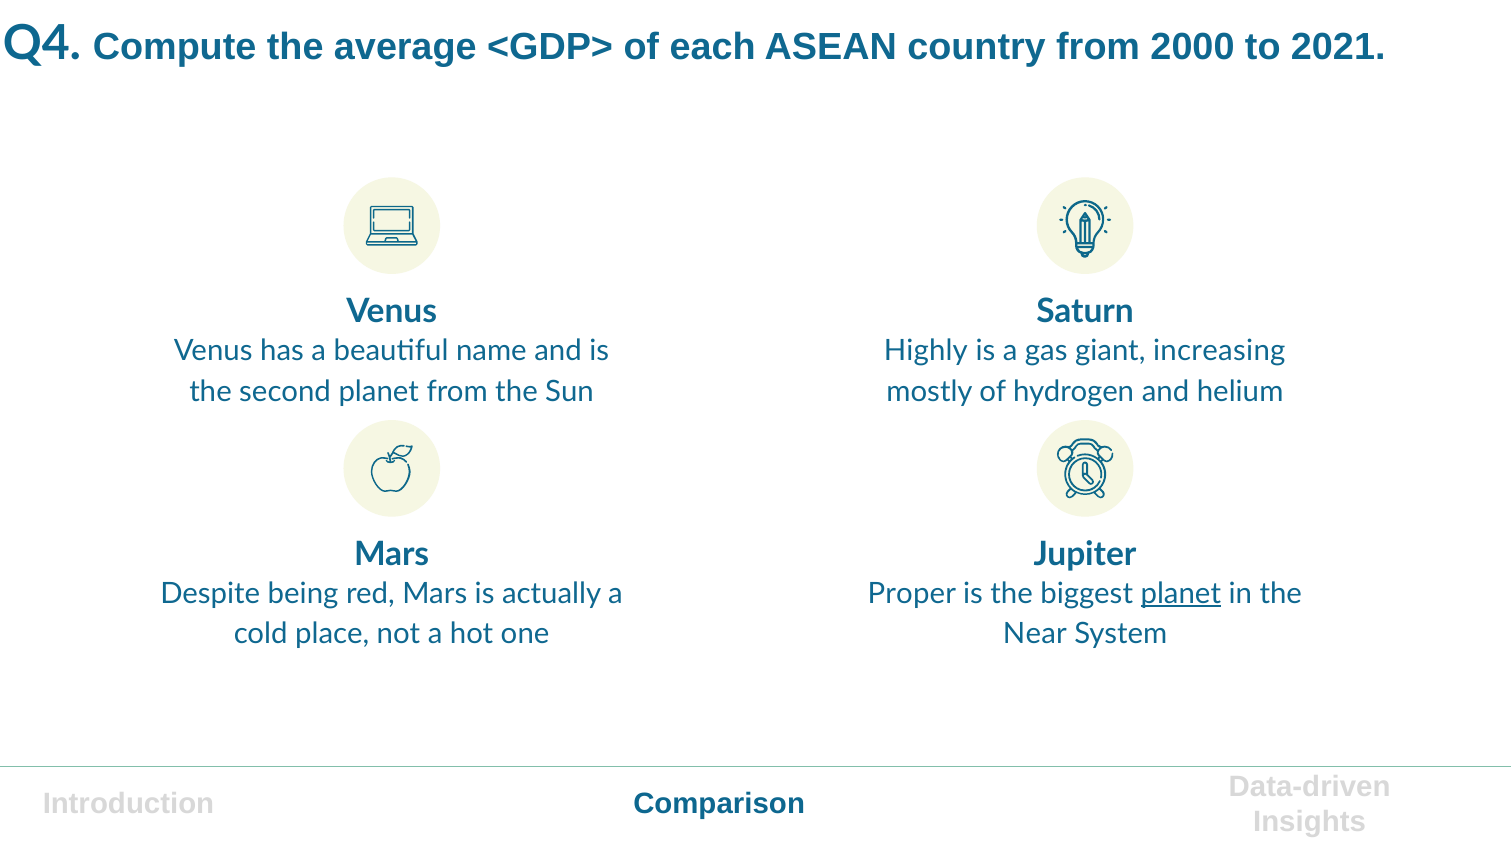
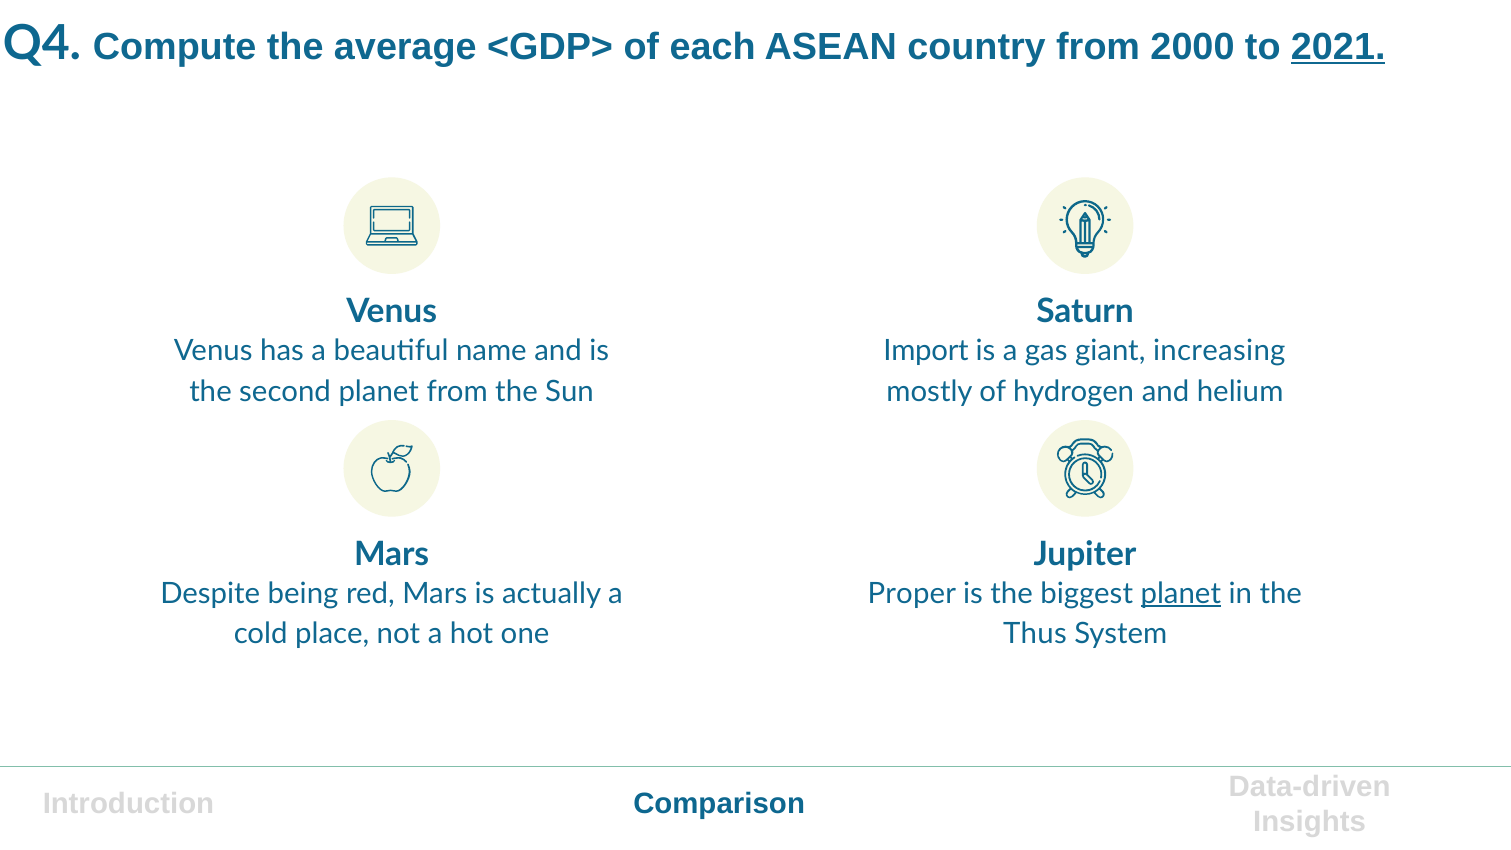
2021 underline: none -> present (1338, 47)
Highly: Highly -> Import (926, 351)
Near: Near -> Thus (1035, 634)
